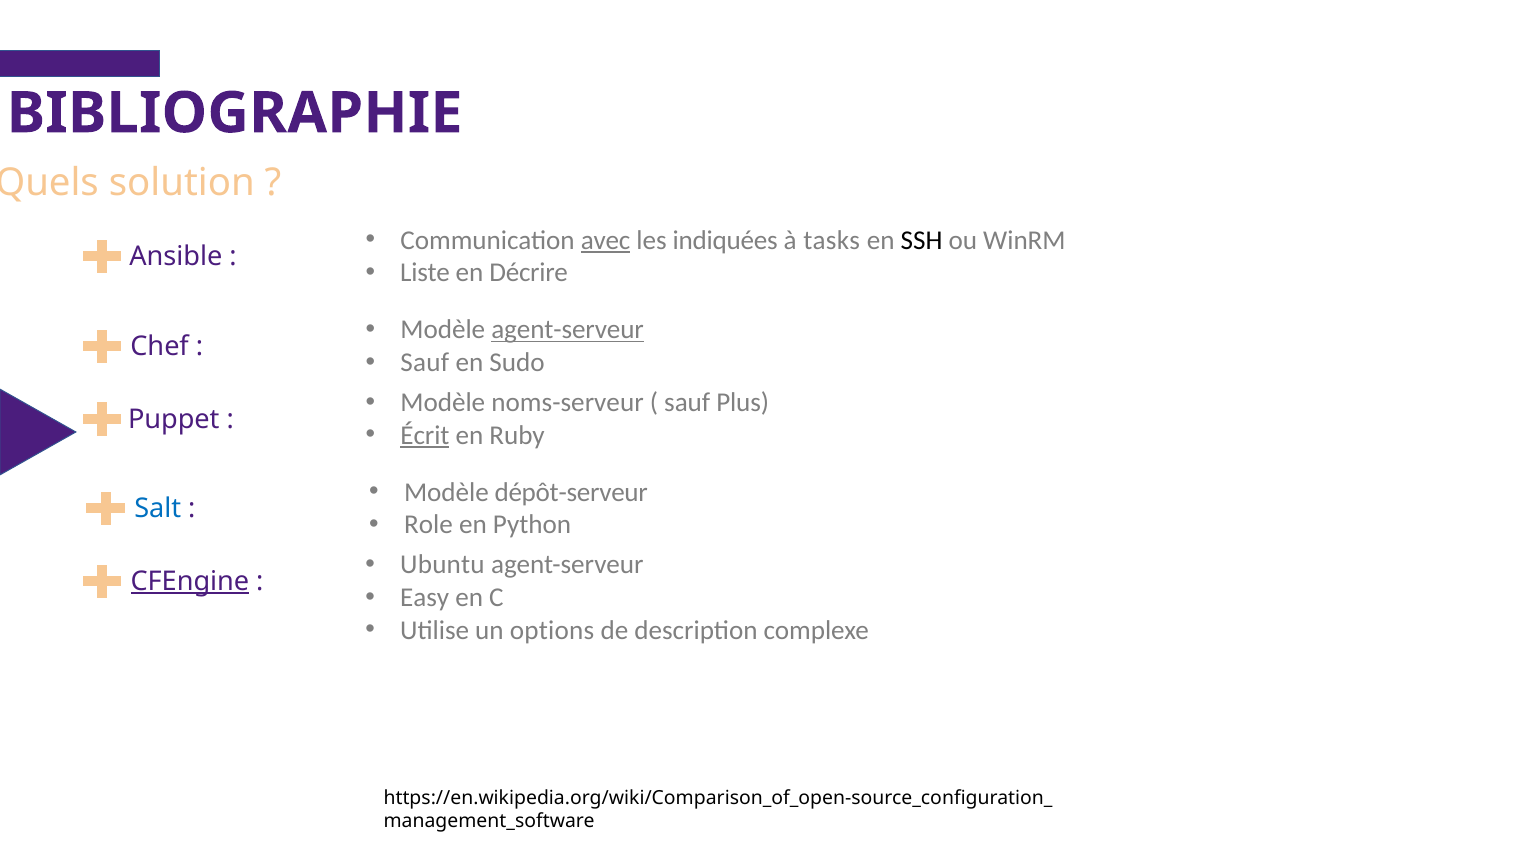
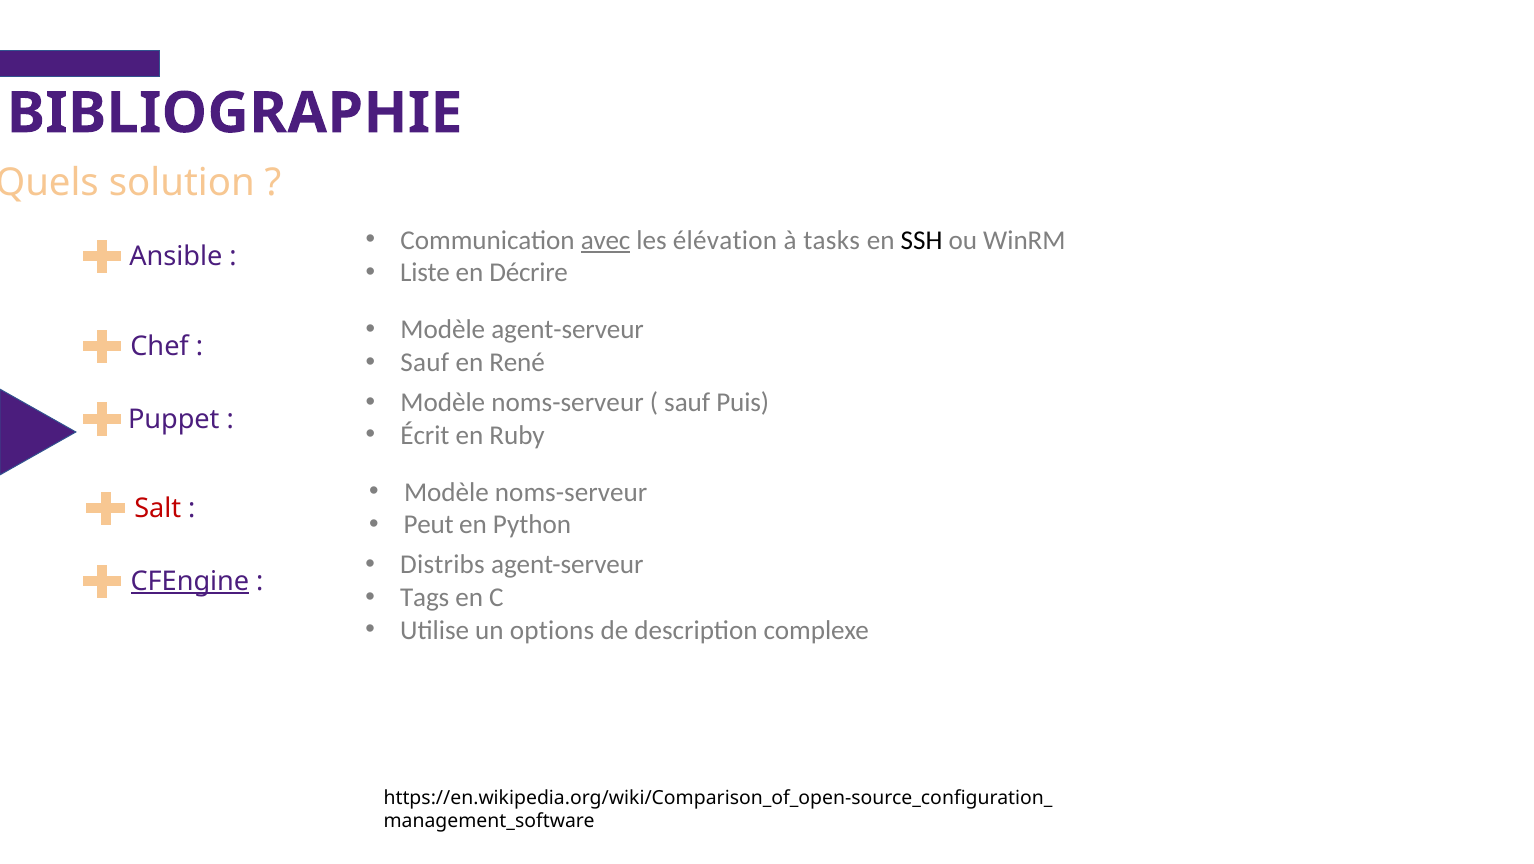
indiquées: indiquées -> élévation (725, 240)
agent-serveur underline: present -> none (568, 330)
Sudo: Sudo -> René (517, 362)
Plus: Plus -> Puis (743, 403)
Écrit underline: present -> none (425, 435)
dépôt-serveur: dépôt-serveur -> noms-serveur (571, 492)
Salt colour: blue -> red (158, 508)
Role: Role -> Peut (429, 524)
Ubuntu: Ubuntu -> Distribs (442, 565)
Easy: Easy -> Tags (425, 597)
